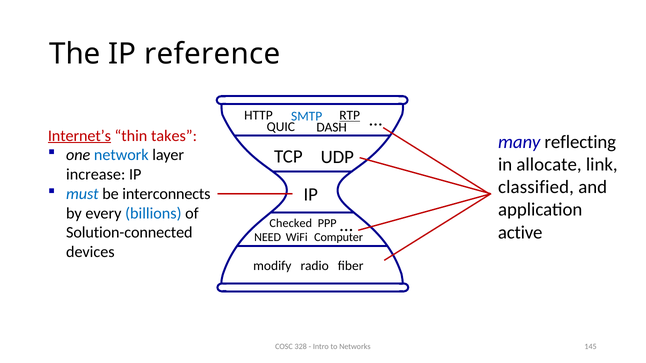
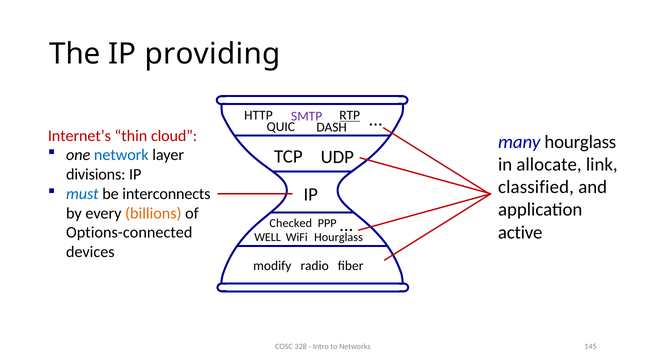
reference: reference -> providing (212, 54)
SMTP colour: blue -> purple (307, 116)
Internet’s underline: present -> none (79, 136)
takes: takes -> cloud (174, 136)
many reflecting: reflecting -> hourglass (580, 142)
increase: increase -> divisions (96, 175)
billions colour: blue -> orange (153, 213)
Solution-connected: Solution-connected -> Options-connected (129, 233)
WiFi Computer: Computer -> Hourglass (339, 237)
NEED: NEED -> WELL (268, 237)
